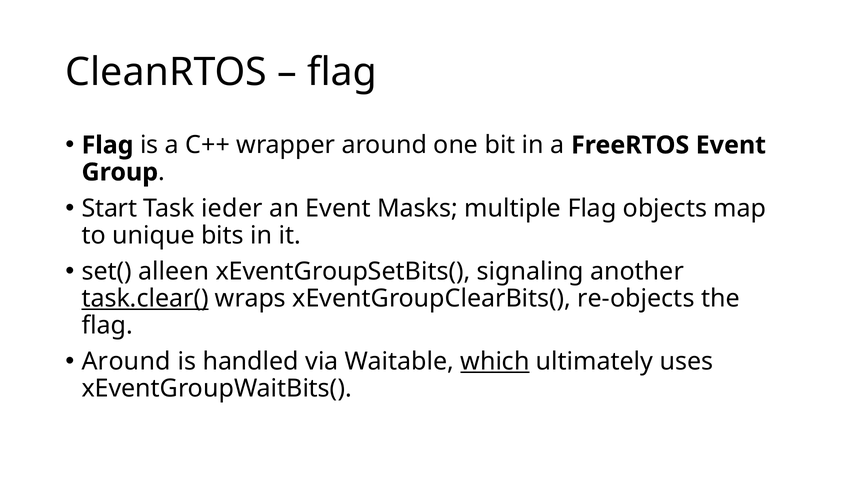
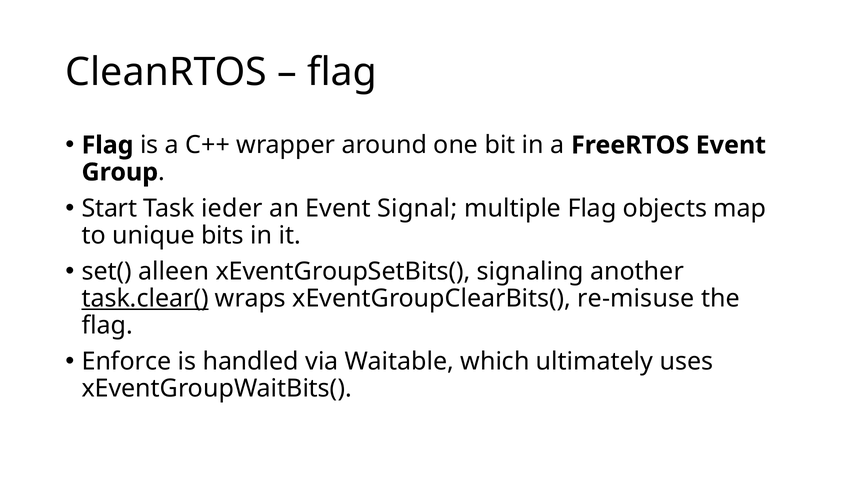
Masks: Masks -> Signal (417, 208)
re-objects: re-objects -> re-misuse (636, 298)
Around: Around -> Enforce (126, 362)
which underline: present -> none (495, 362)
